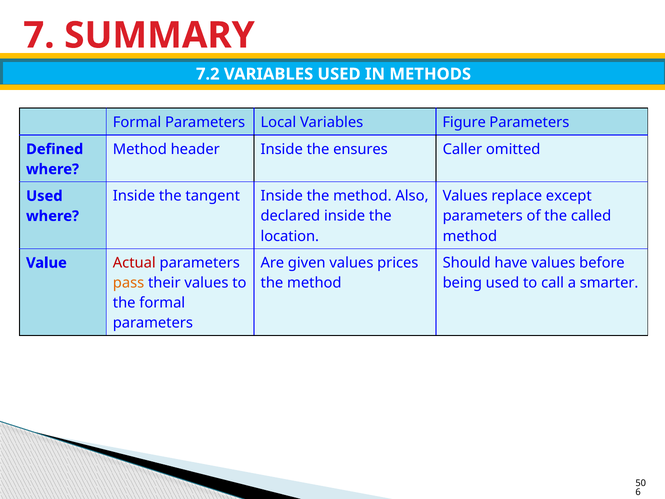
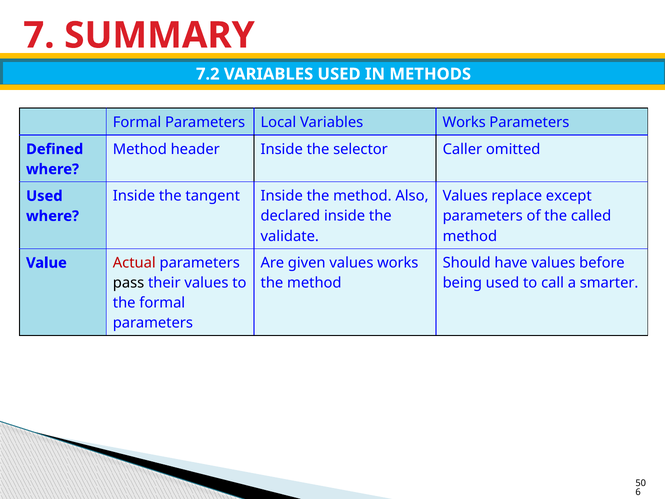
Variables Figure: Figure -> Works (464, 122)
ensures: ensures -> selector (360, 149)
location: location -> validate (290, 236)
values prices: prices -> works (398, 263)
pass colour: orange -> black (129, 283)
